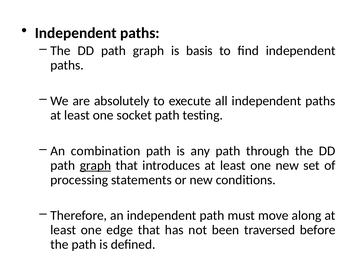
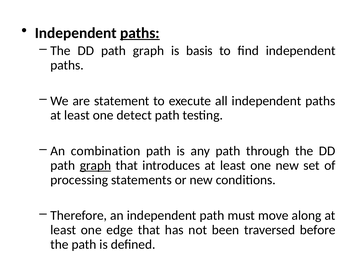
paths underline: none -> present (140, 33)
absolutely: absolutely -> statement (122, 101)
socket: socket -> detect (134, 115)
